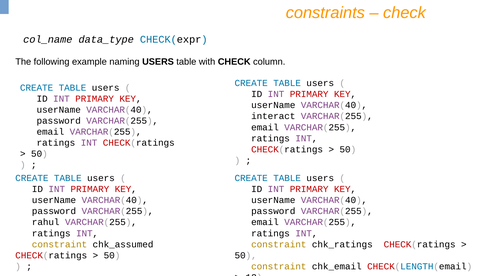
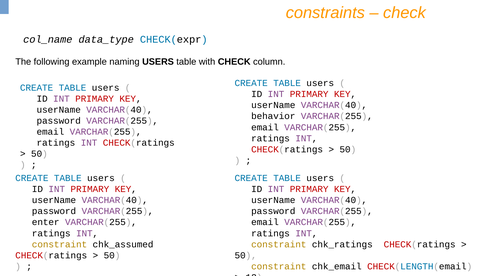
interact: interact -> behavior (273, 116)
rahul: rahul -> enter (46, 222)
